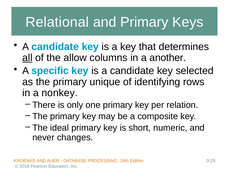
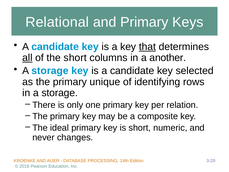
that underline: none -> present (147, 47)
the allow: allow -> short (75, 58)
specific: specific -> storage (50, 71)
in a nonkey: nonkey -> storage (60, 93)
